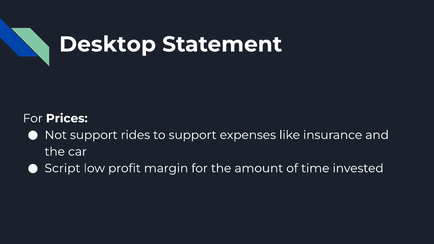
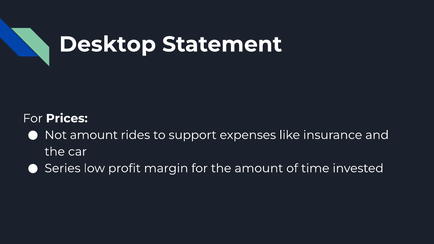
Not support: support -> amount (94, 135)
Script: Script -> Series (63, 168)
